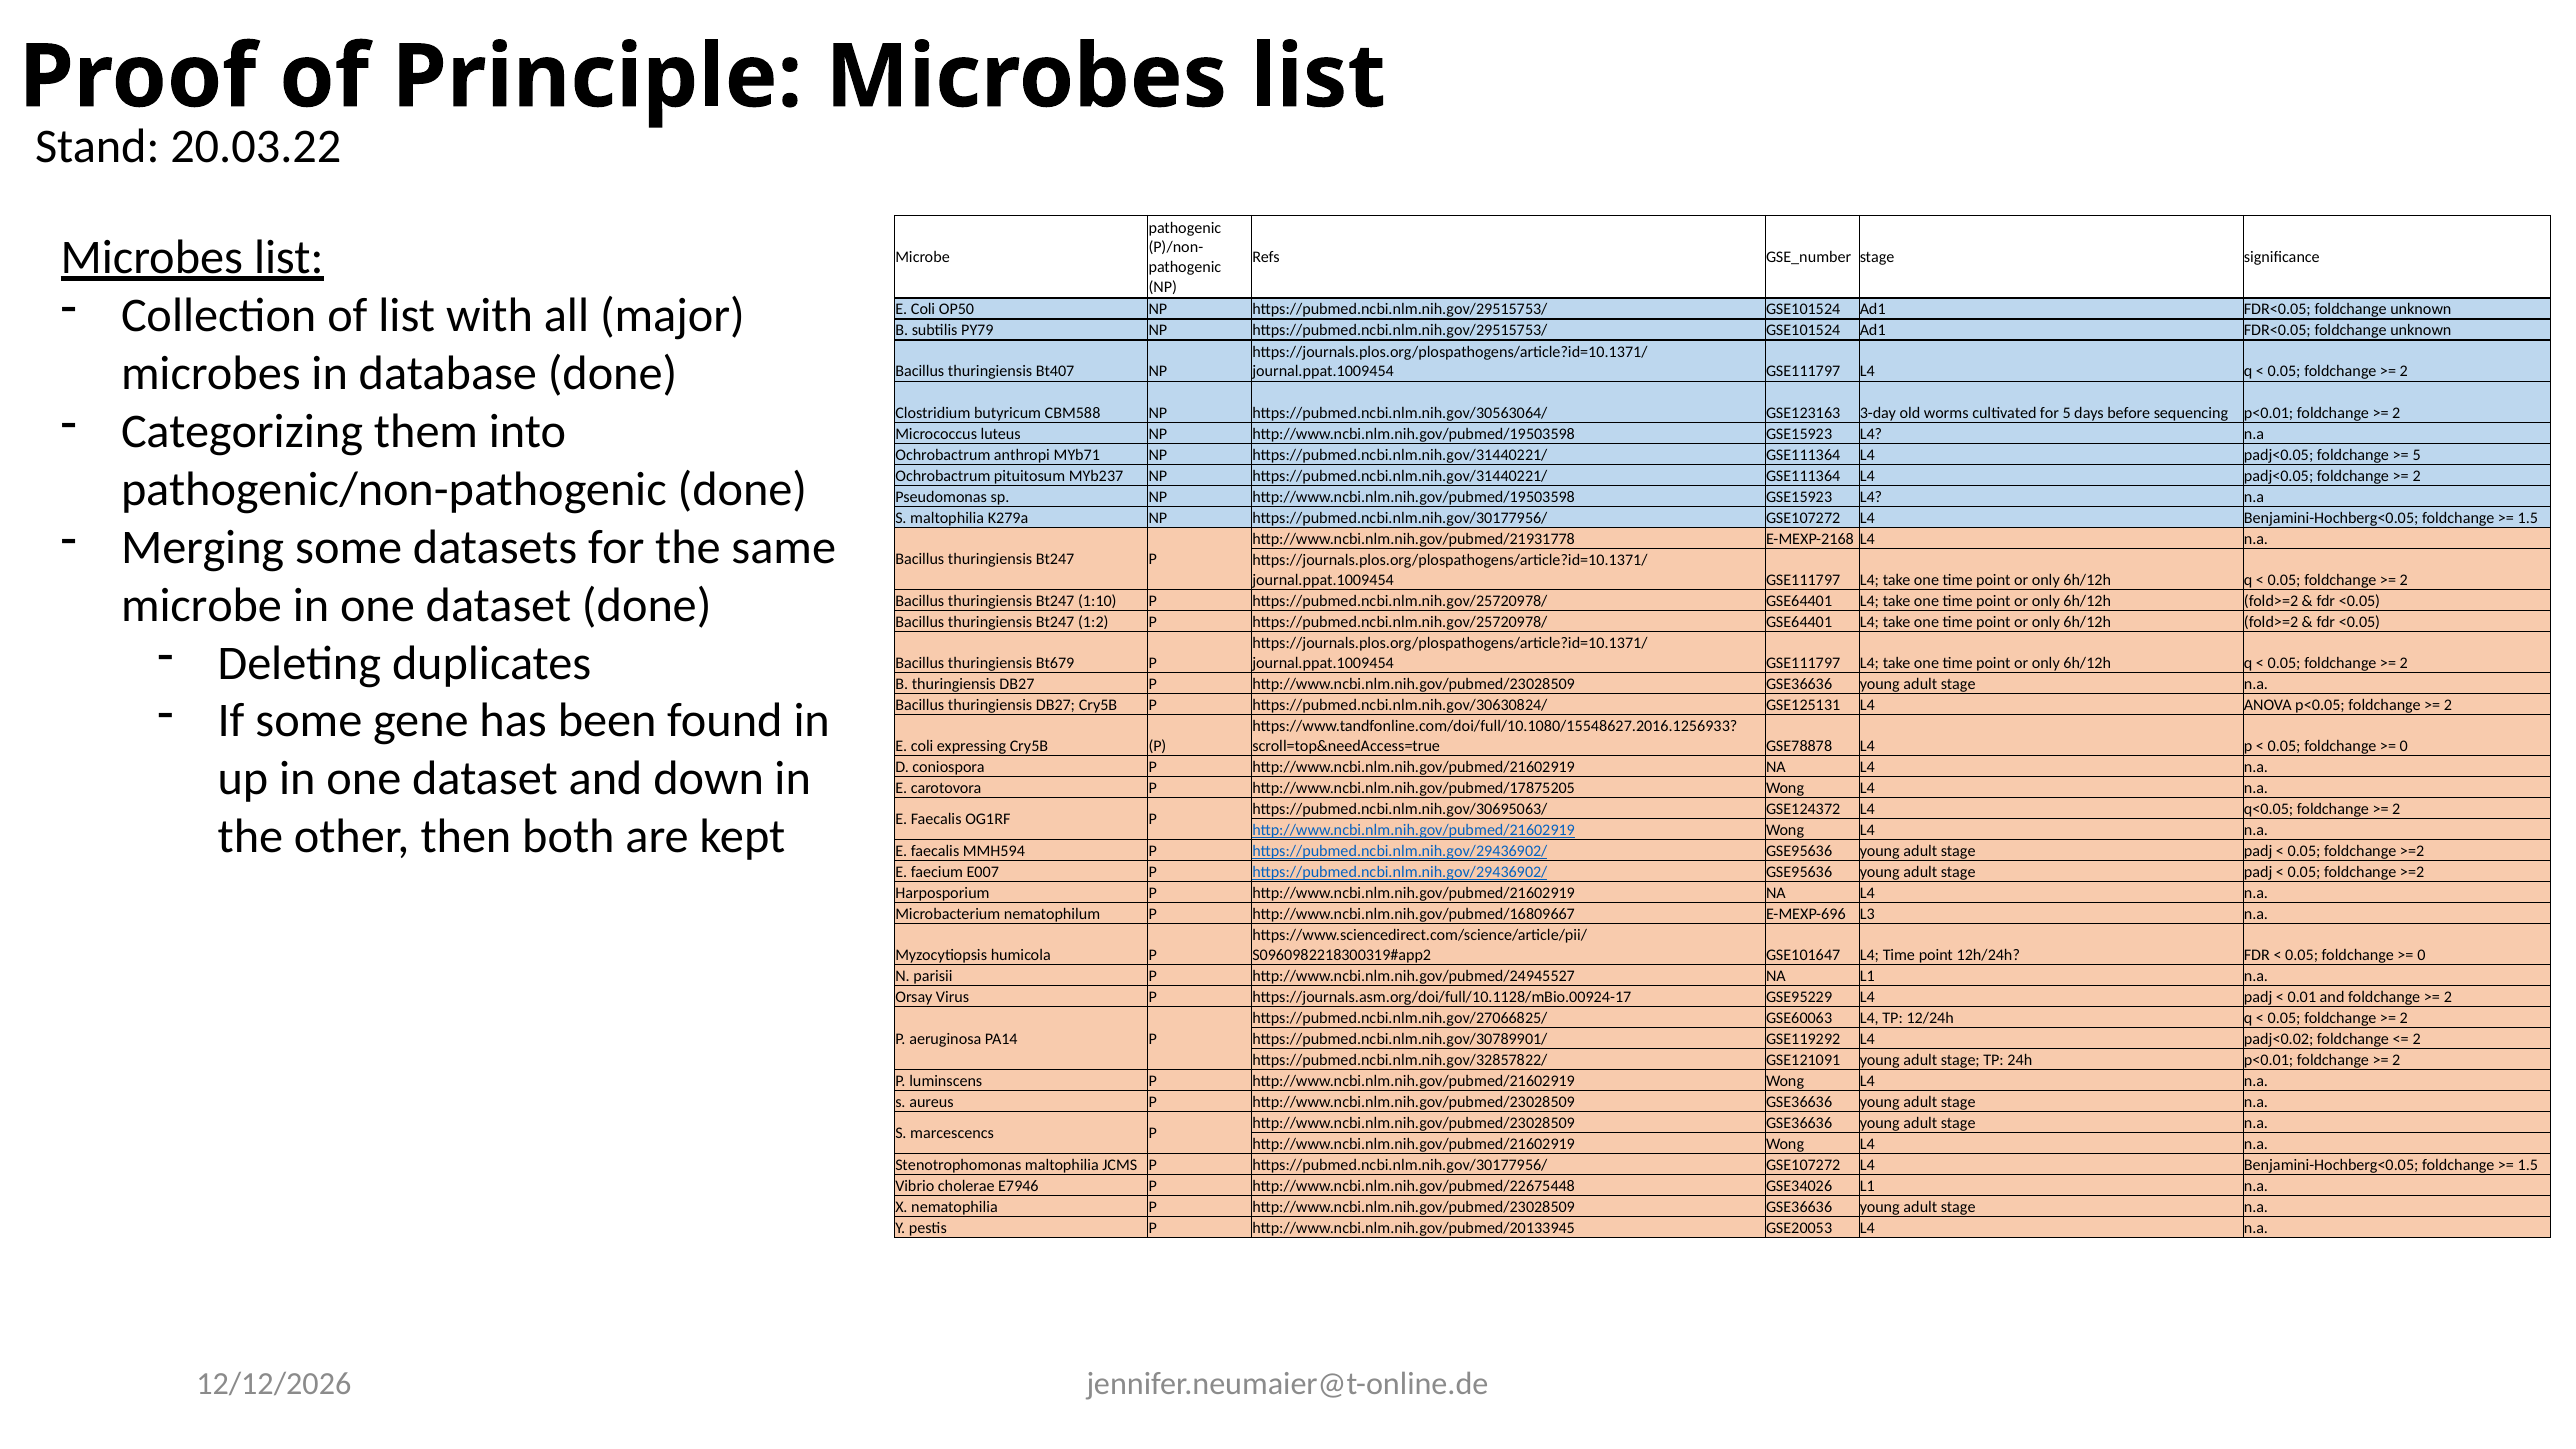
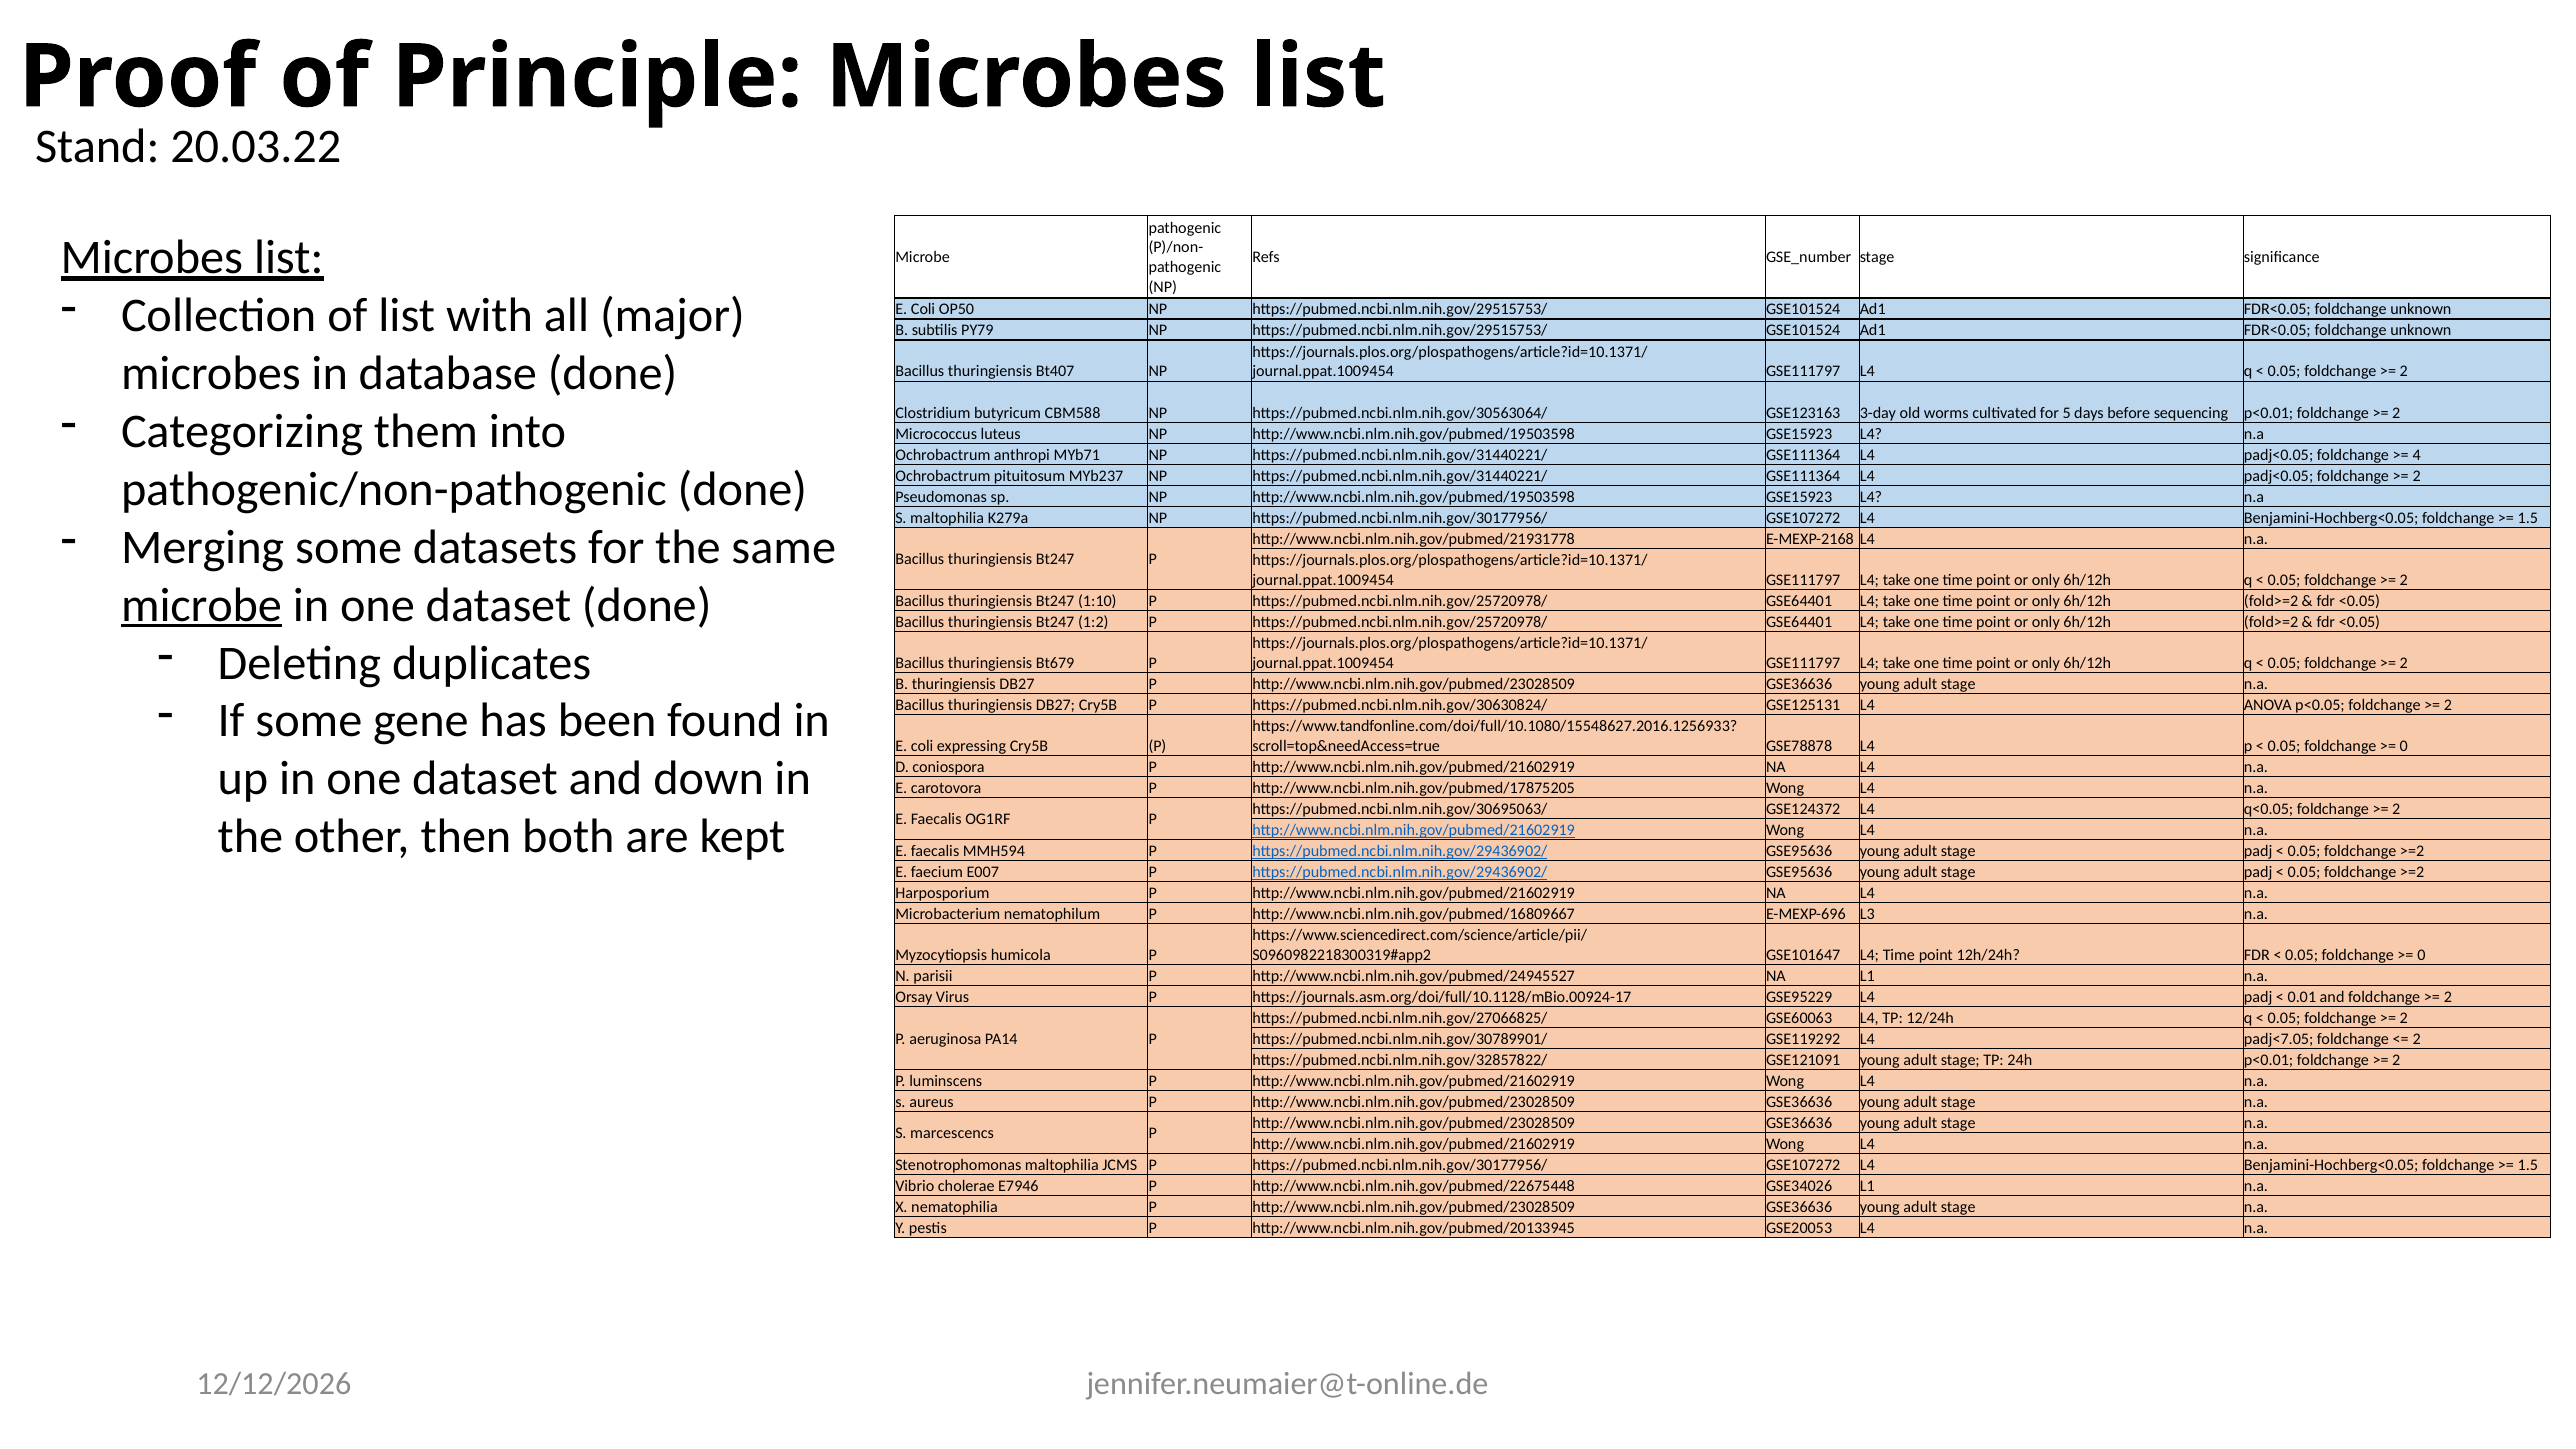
5: 5 -> 4 (2417, 455)
microbe underline: none -> present (202, 605)
padj<0.02: padj<0.02 -> padj<7.05 (2279, 1039)
